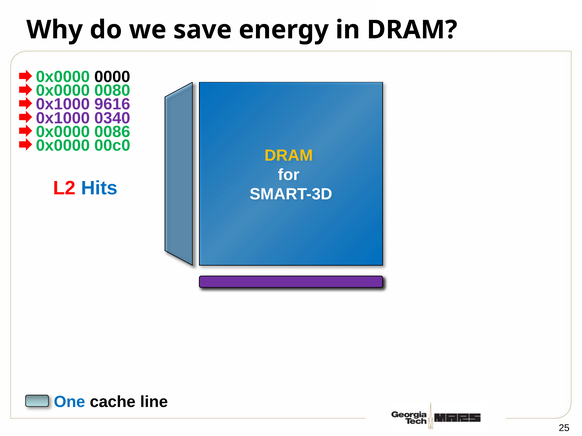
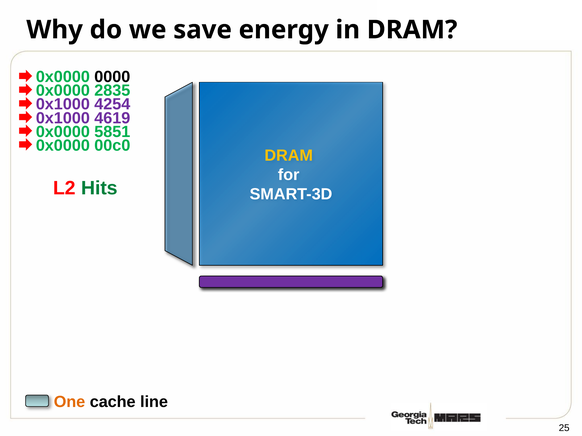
0080: 0080 -> 2835 (112, 91)
9616: 9616 -> 4254 (112, 104)
0340: 0340 -> 4619 (112, 118)
0086: 0086 -> 5851 (112, 132)
Hits colour: blue -> green (99, 188)
One colour: blue -> orange (70, 402)
